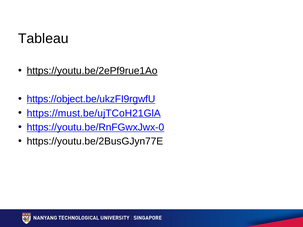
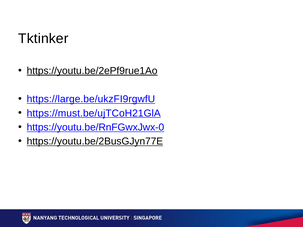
Tableau: Tableau -> Tktinker (43, 39)
https://object.be/ukzFI9rgwfU: https://object.be/ukzFI9rgwfU -> https://large.be/ukzFI9rgwfU (91, 99)
https://youtu.be/2BusGJyn77E underline: none -> present (95, 142)
